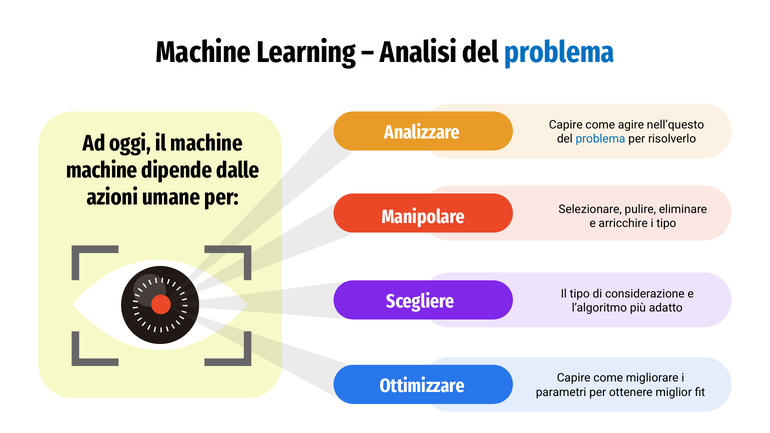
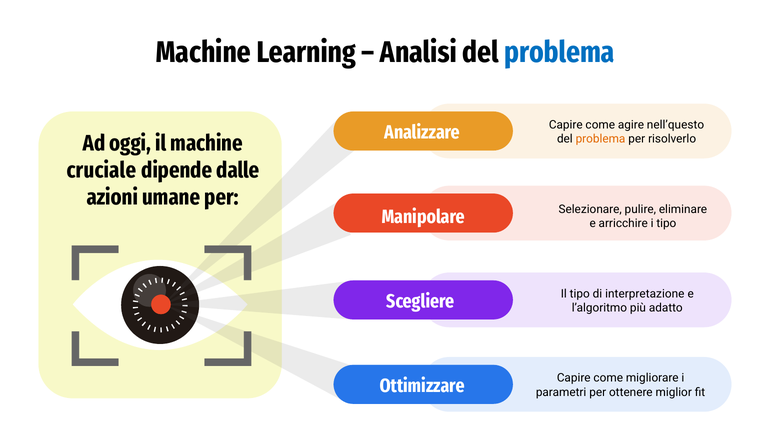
problema colour: blue -> orange (600, 139)
machine: machine -> cruciale (102, 170)
considerazione: considerazione -> interpretazione (645, 294)
